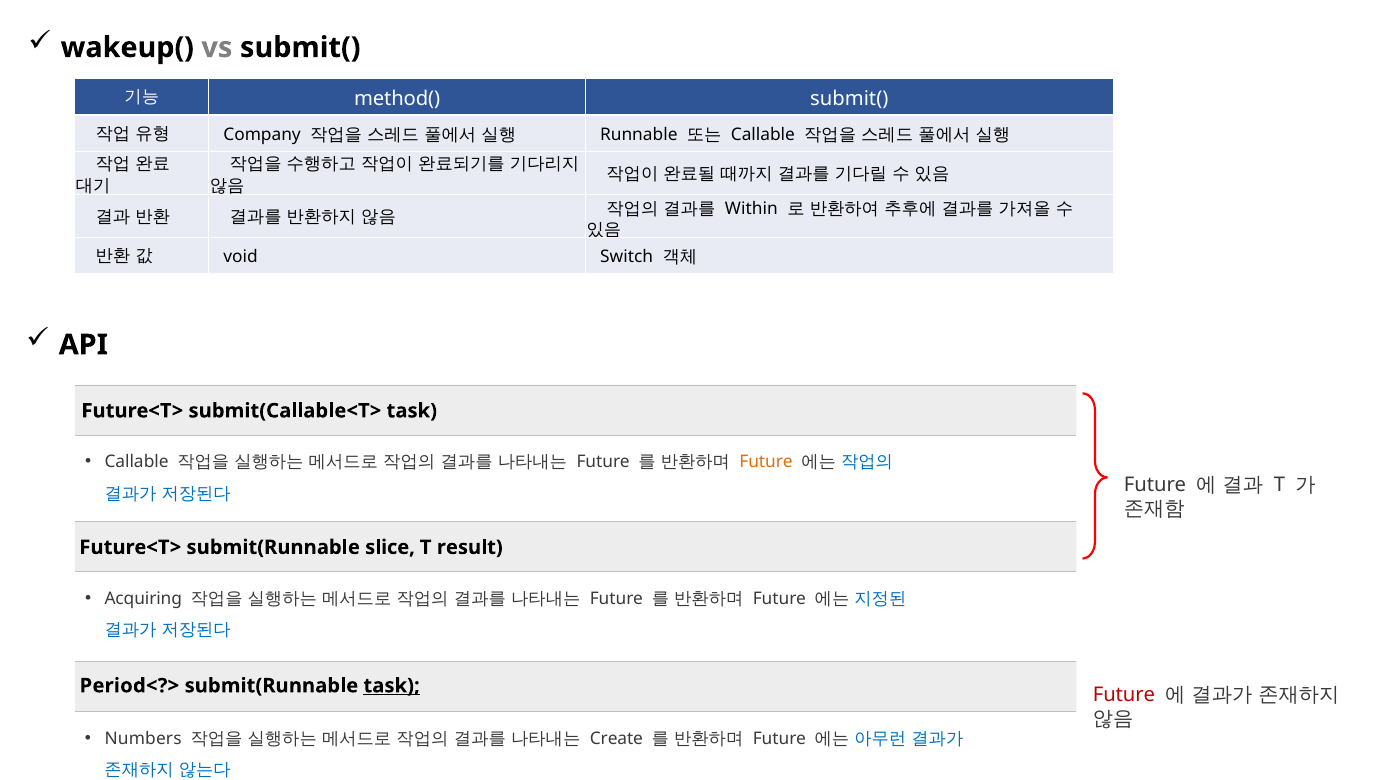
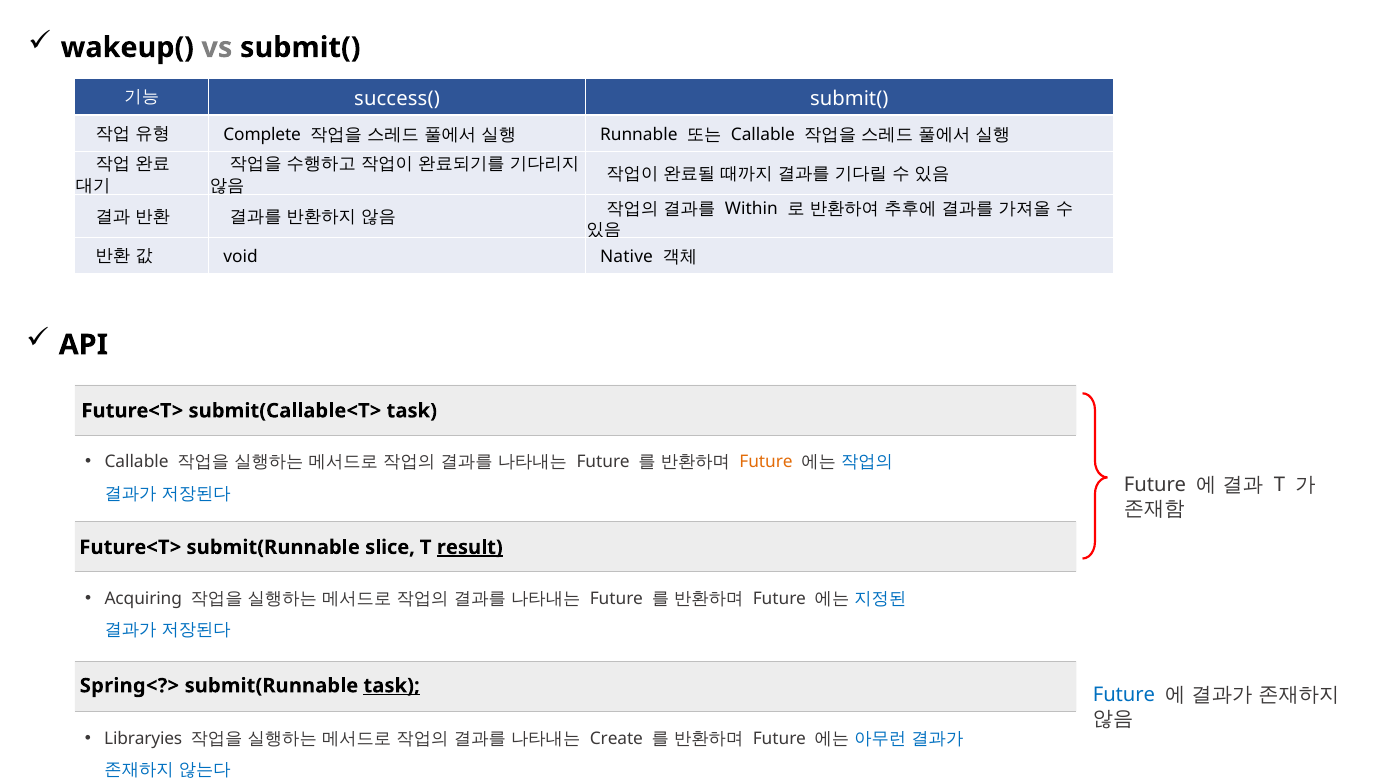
method(: method( -> success( (397, 98)
Company: Company -> Complete (262, 135)
Switch: Switch -> Native (627, 257)
result underline: none -> present (470, 547)
Period<?>: Period<?> -> Spring<?> (129, 686)
Future colour: red -> blue (1124, 695)
Numbers: Numbers -> Libraryies (143, 739)
